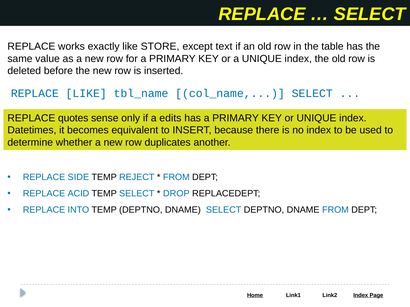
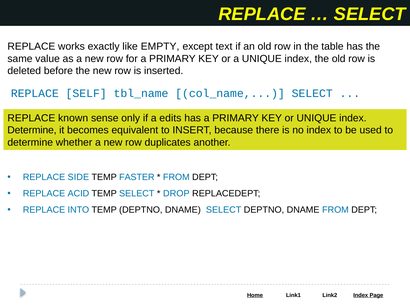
STORE: STORE -> EMPTY (160, 46)
REPLACE LIKE: LIKE -> SELF (86, 93)
quotes: quotes -> known (73, 118)
Datetimes: Datetimes -> Determine (32, 130)
REJECT: REJECT -> FASTER (137, 178)
